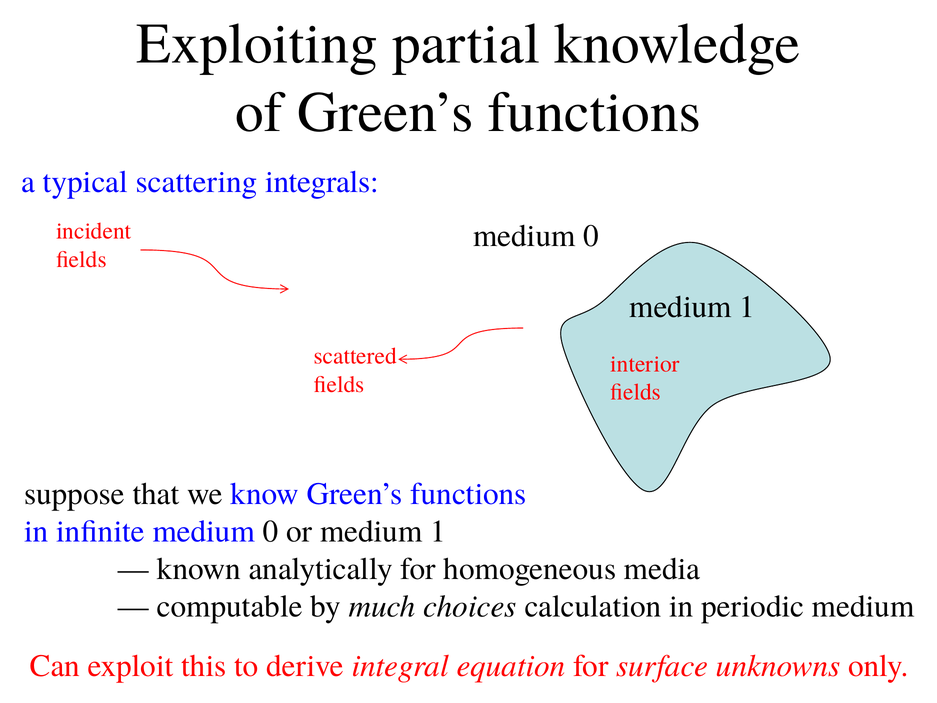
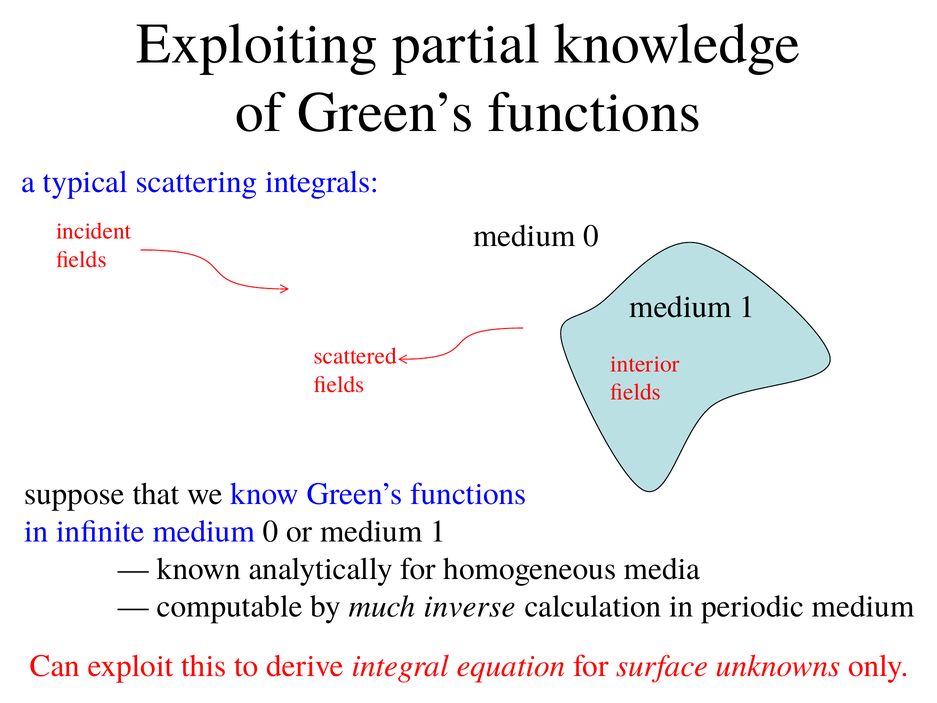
choices: choices -> inverse (470, 606)
